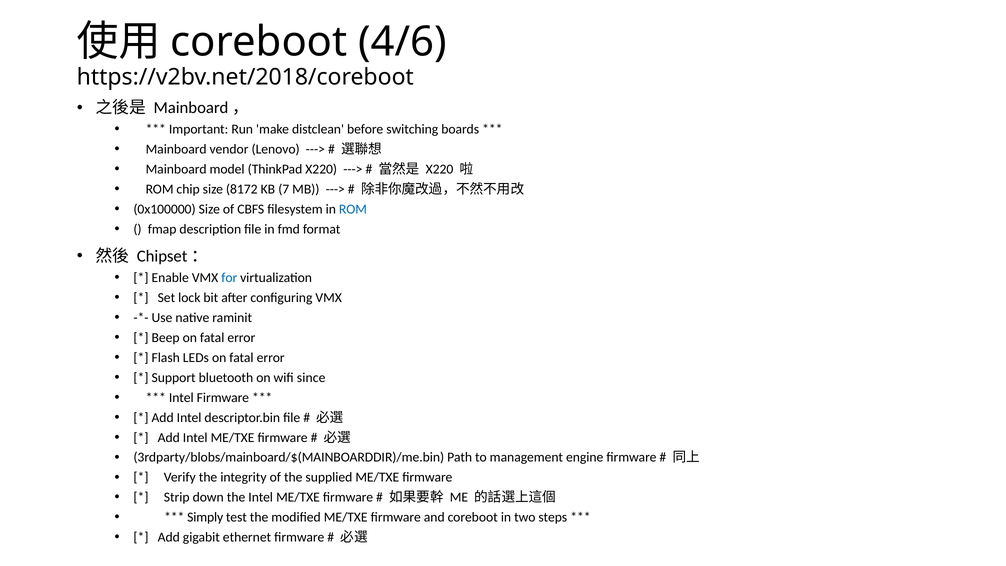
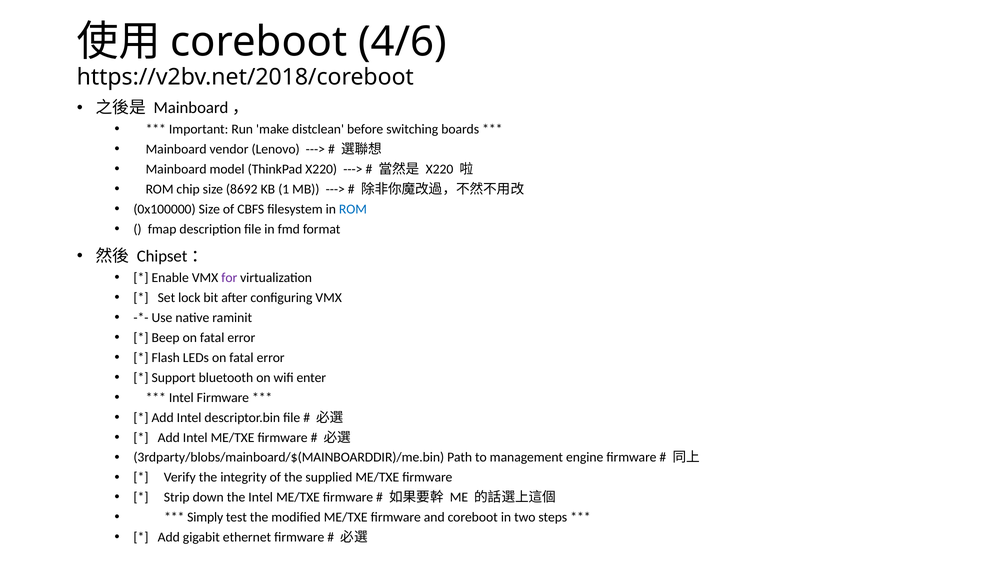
8172: 8172 -> 8692 (242, 189)
7: 7 -> 1 (284, 189)
for colour: blue -> purple (229, 278)
since: since -> enter (311, 378)
